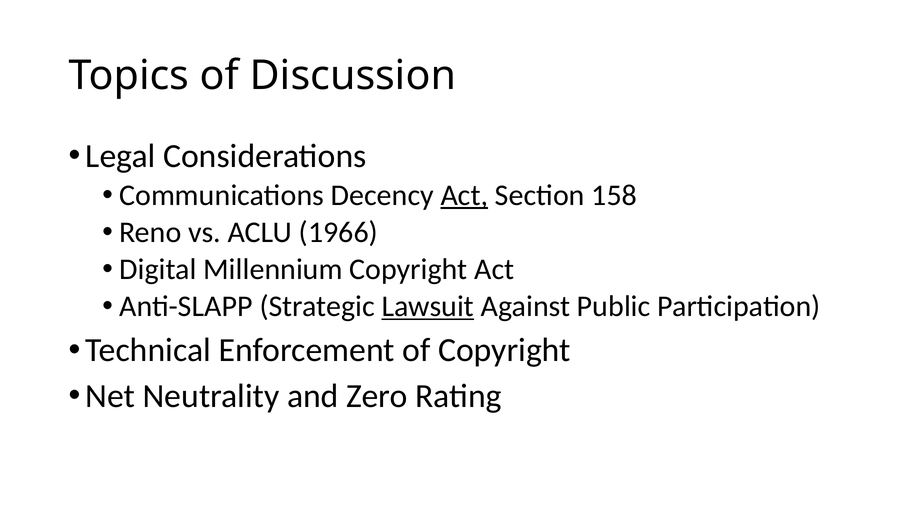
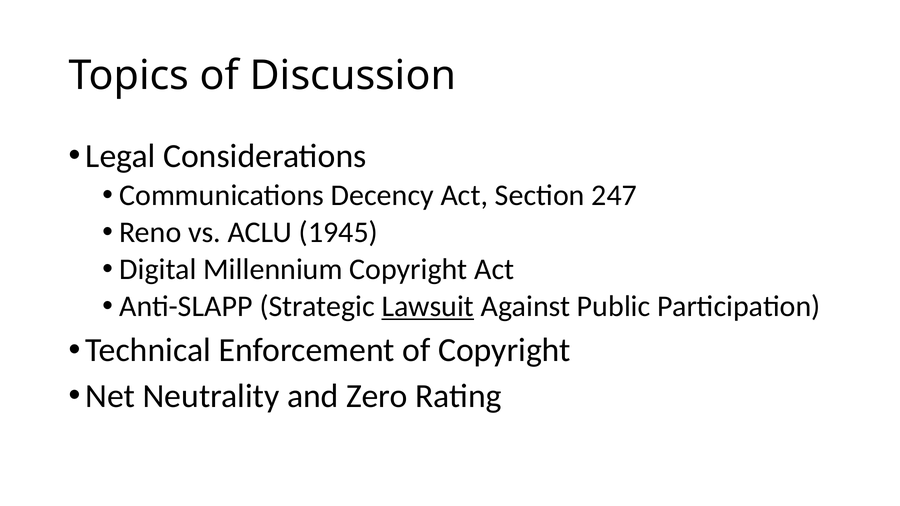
Act underline: present -> none (464, 195)
158: 158 -> 247 (614, 195)
1966: 1966 -> 1945 (338, 232)
